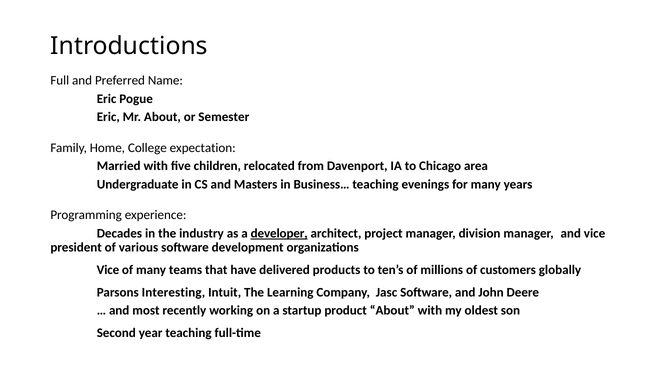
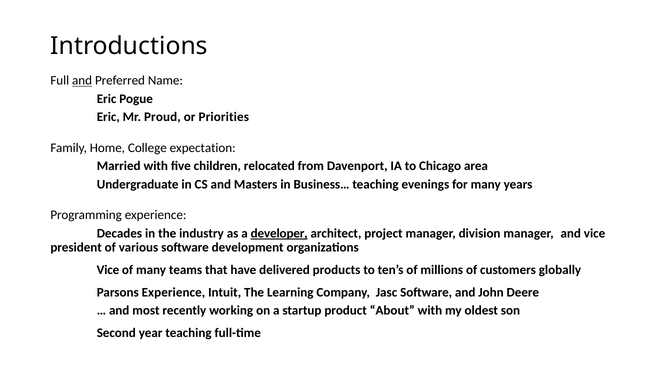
and underline: none -> present (82, 81)
Mr About: About -> Proud (162, 117)
Semester: Semester -> Priorities (224, 117)
Parsons Interesting: Interesting -> Experience (173, 292)
